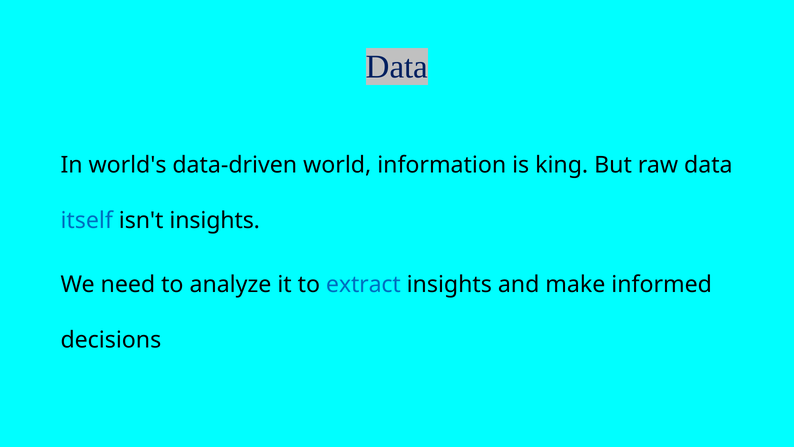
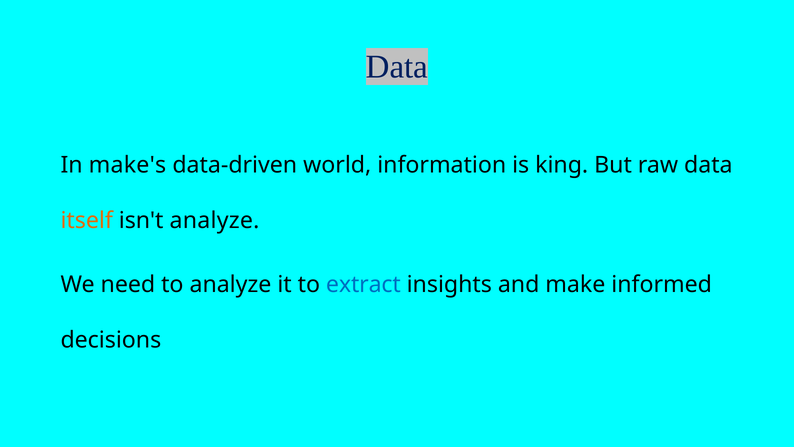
world's: world's -> make's (127, 165)
itself colour: blue -> orange (87, 221)
isn't insights: insights -> analyze (214, 221)
